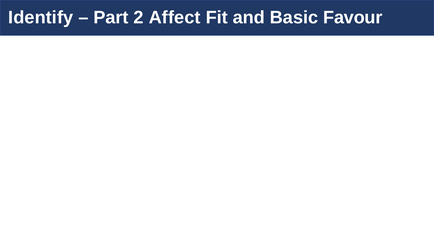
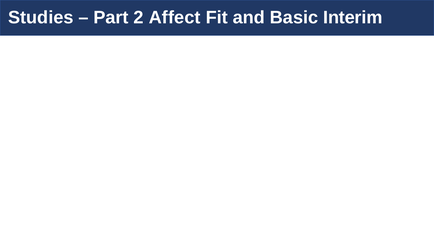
Identify: Identify -> Studies (41, 18)
Favour: Favour -> Interim (353, 18)
